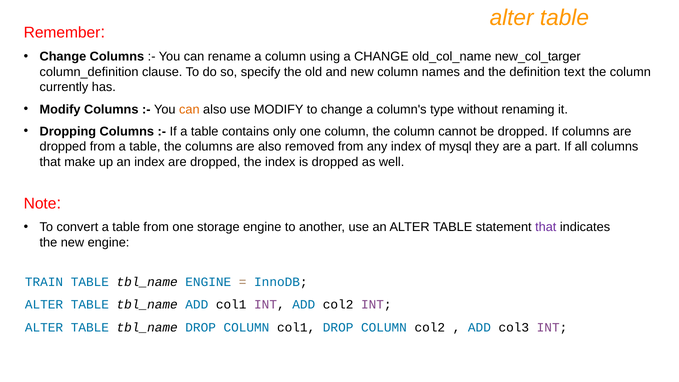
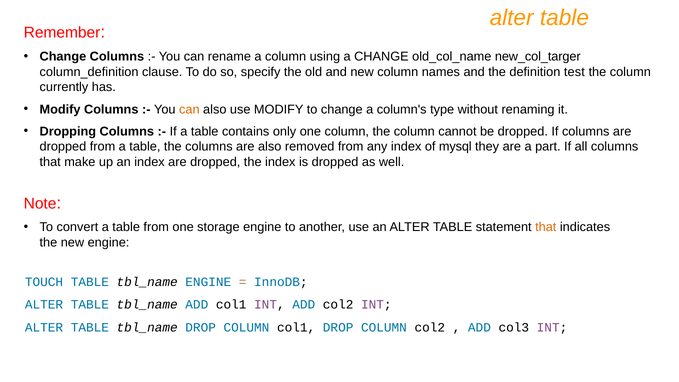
text: text -> test (574, 72)
that colour: purple -> orange (546, 227)
TRAIN: TRAIN -> TOUCH (44, 282)
